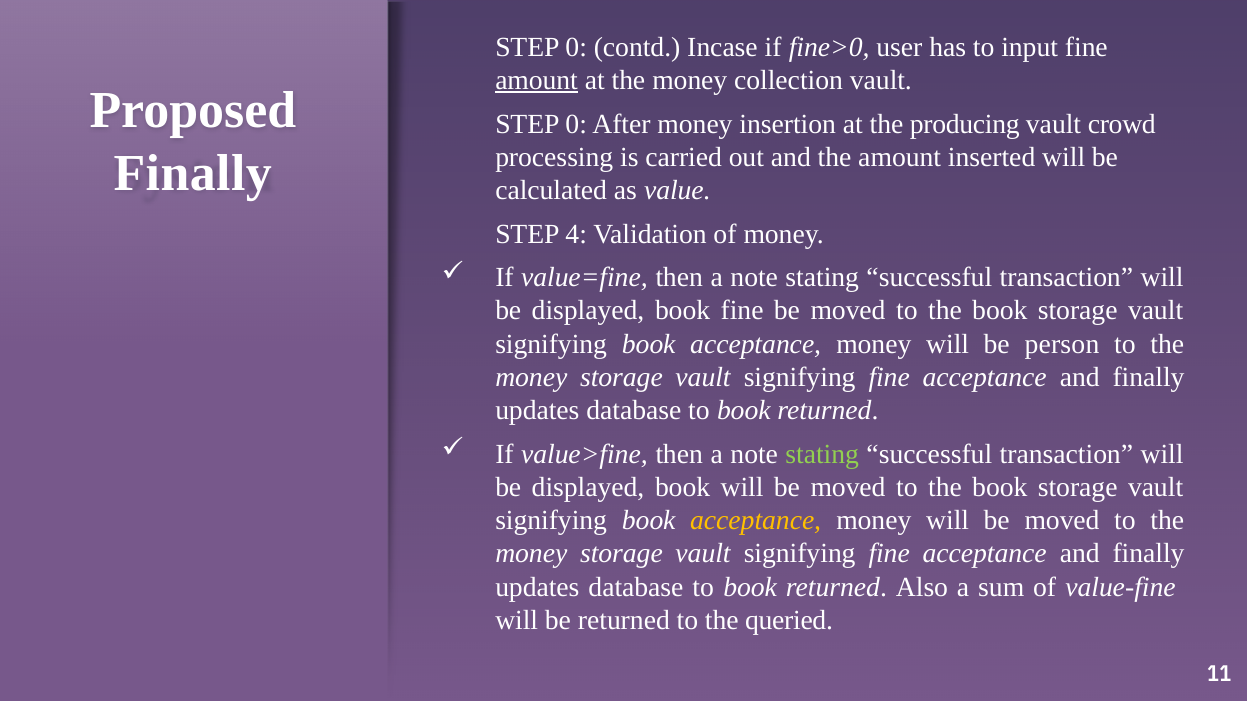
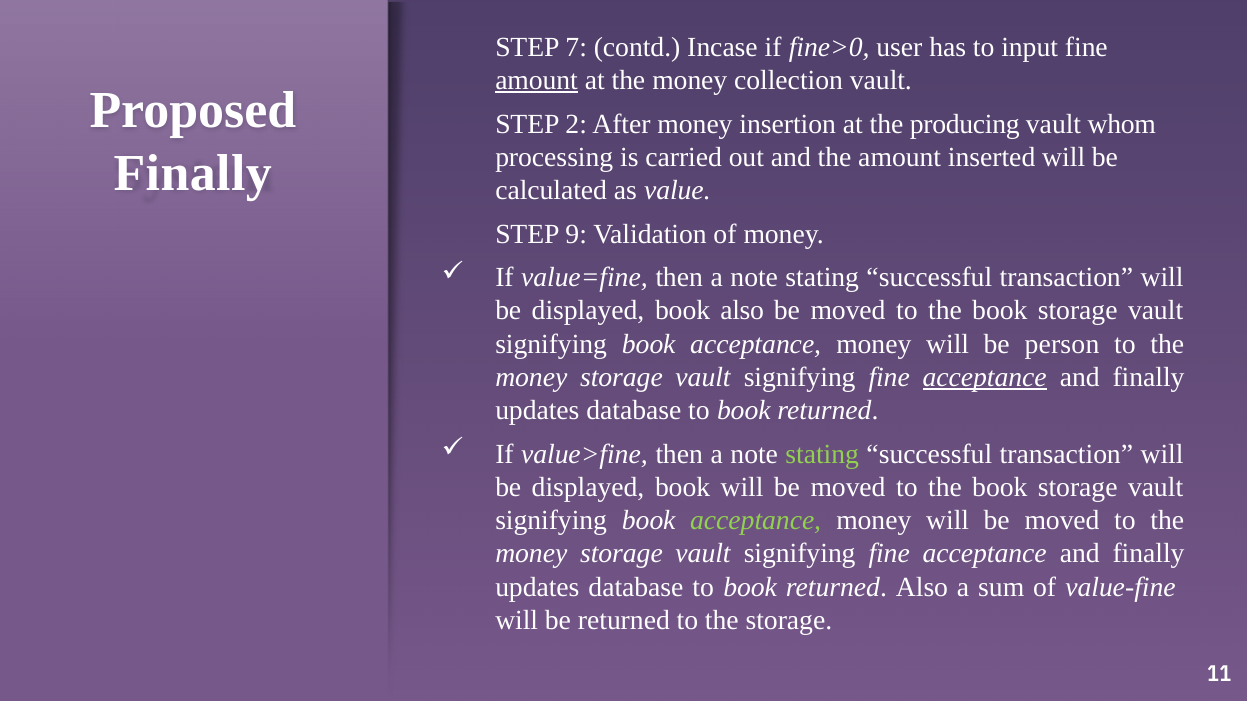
0: 0 -> 7 (576, 47)
0: 0 -> 2 (576, 124)
crowd: crowd -> whom (1122, 124)
4: 4 -> 9 (576, 234)
book fine: fine -> also (742, 311)
acceptance underline: none -> present (985, 377)
acceptance colour: yellow -> light green (756, 521)
the queried: queried -> storage (789, 621)
